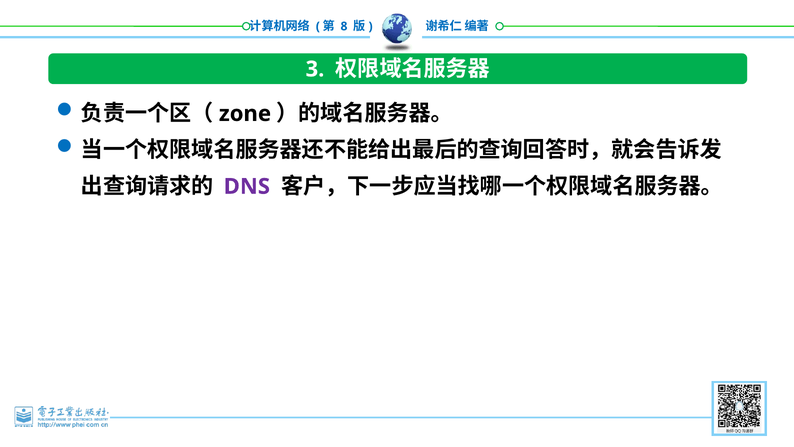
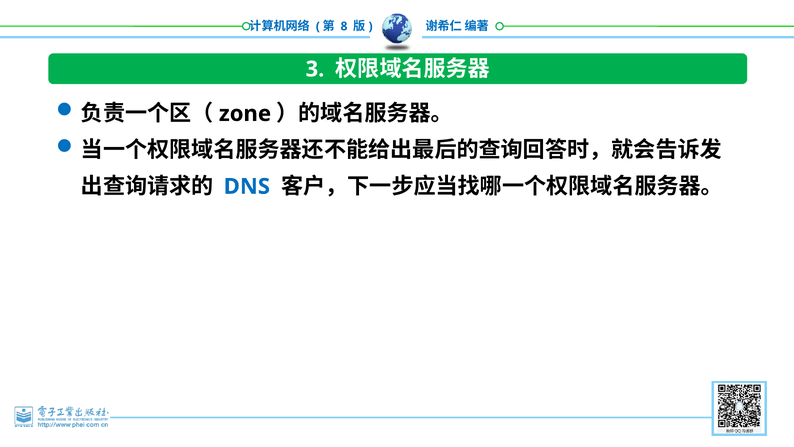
DNS colour: purple -> blue (247, 186)
